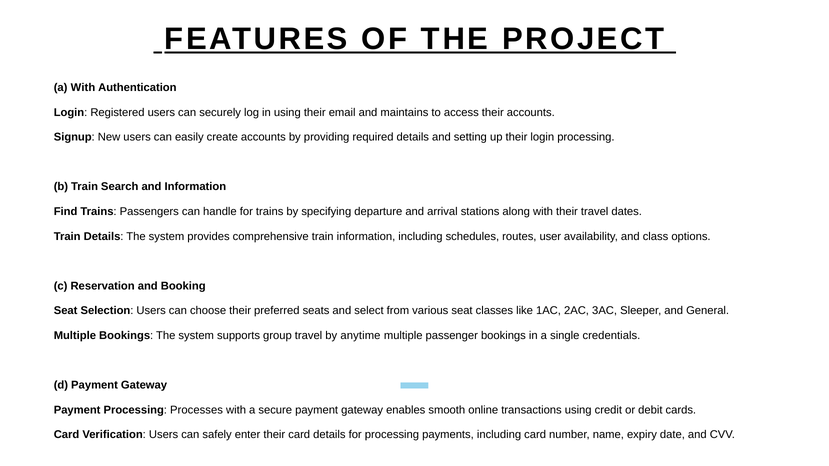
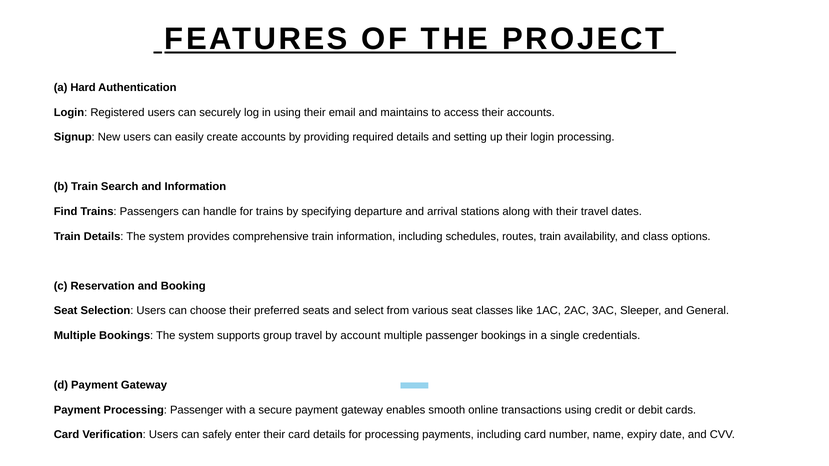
a With: With -> Hard (83, 88)
routes user: user -> train (550, 236)
anytime: anytime -> account (360, 336)
Processing Processes: Processes -> Passenger (197, 410)
